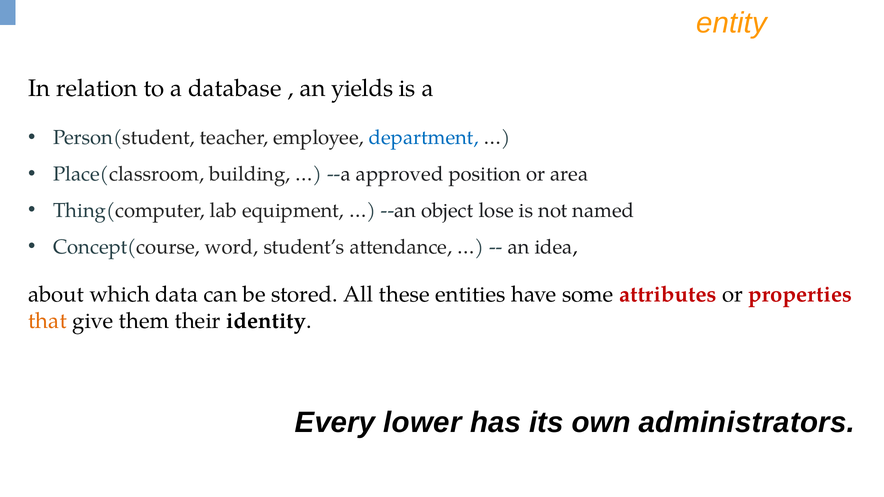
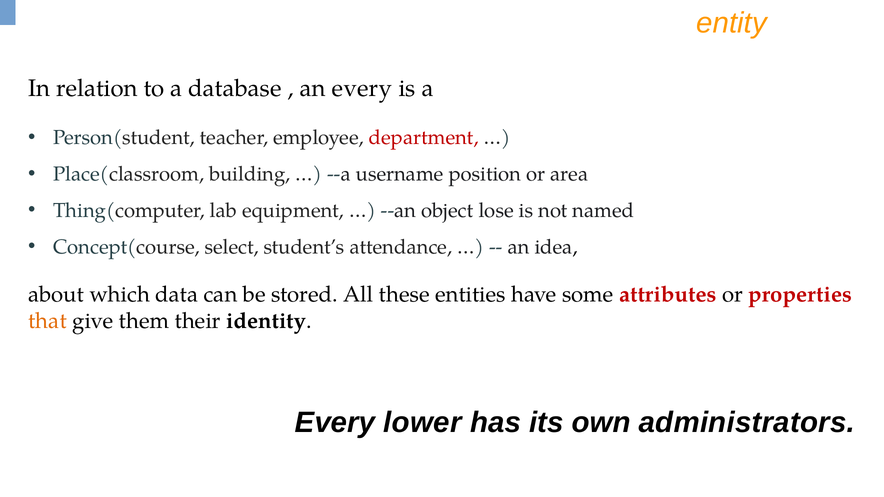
an yields: yields -> every (362, 88)
department colour: blue -> red (424, 138)
approved: approved -> username (400, 174)
word: word -> select (232, 247)
